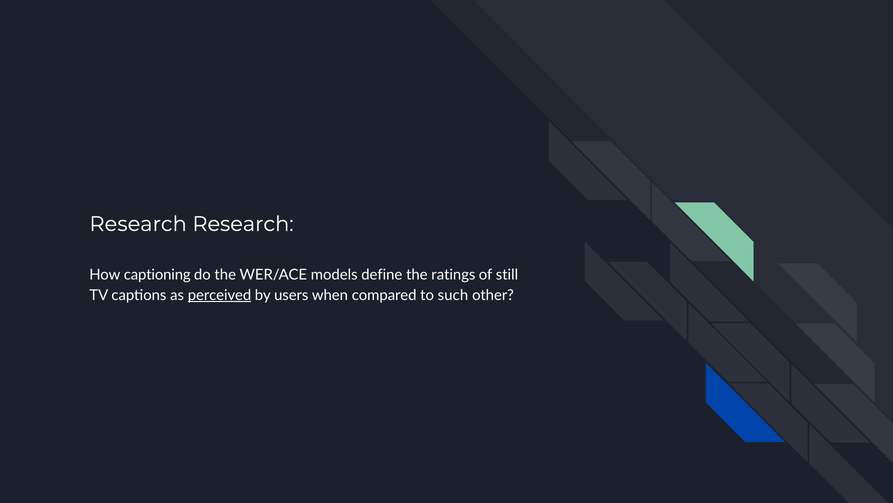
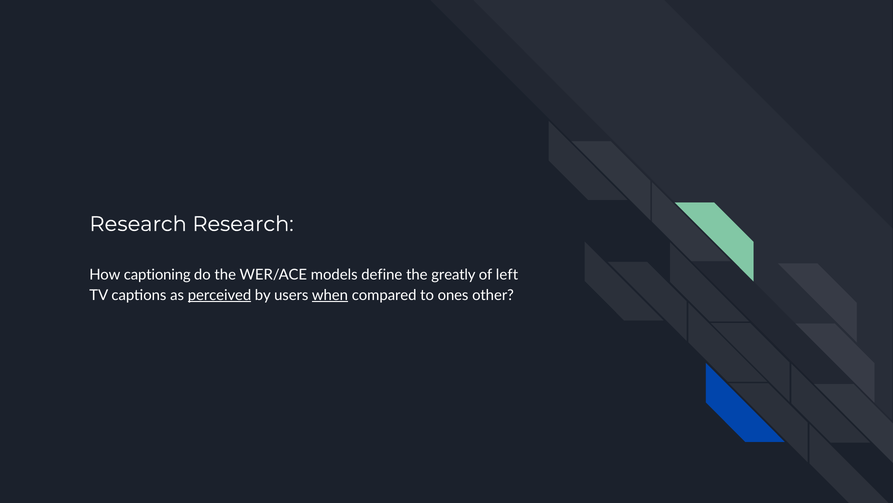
ratings: ratings -> greatly (453, 274)
still: still -> left (507, 274)
when underline: none -> present (330, 295)
such: such -> ones (453, 295)
